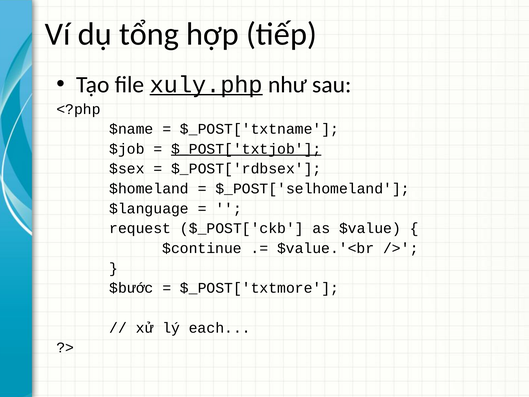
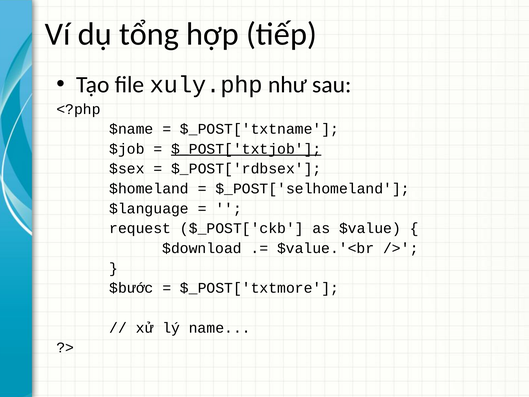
xuly.php underline: present -> none (206, 85)
$continue: $continue -> $download (202, 248)
each: each -> name (220, 328)
